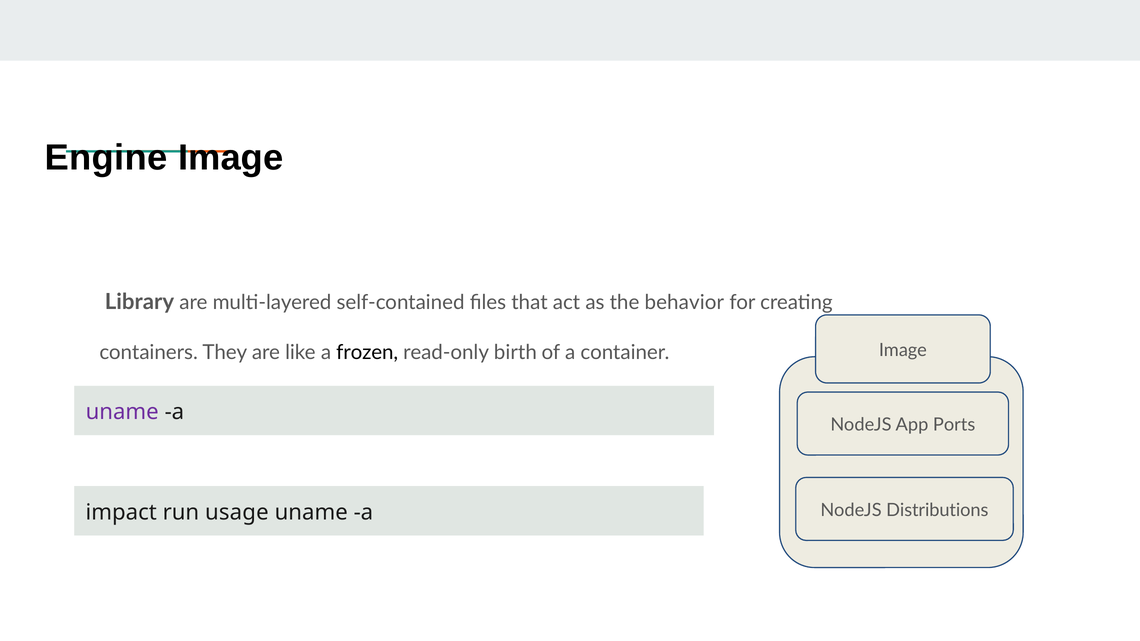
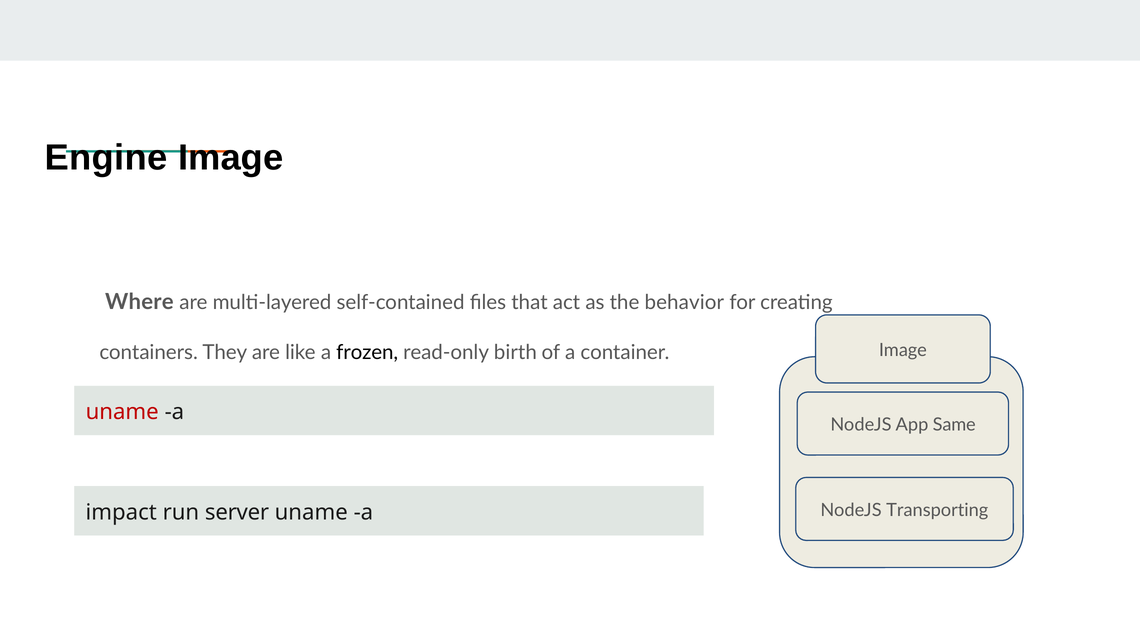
Library: Library -> Where (139, 302)
uname colour: purple -> red (122, 412)
Ports: Ports -> Same (954, 425)
Distributions: Distributions -> Transporting (937, 510)
usage: usage -> server (237, 513)
